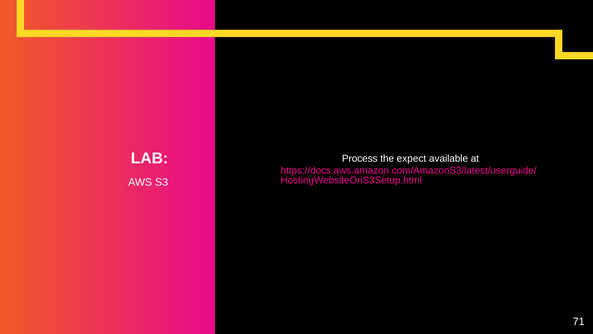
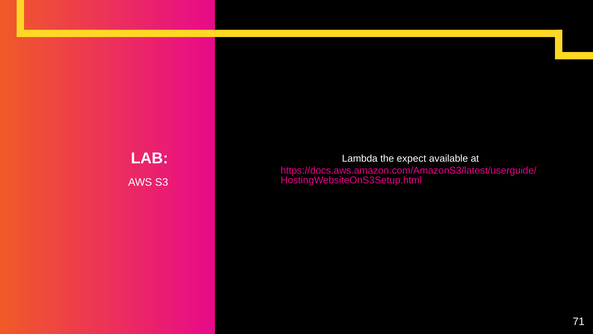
Process: Process -> Lambda (360, 158)
